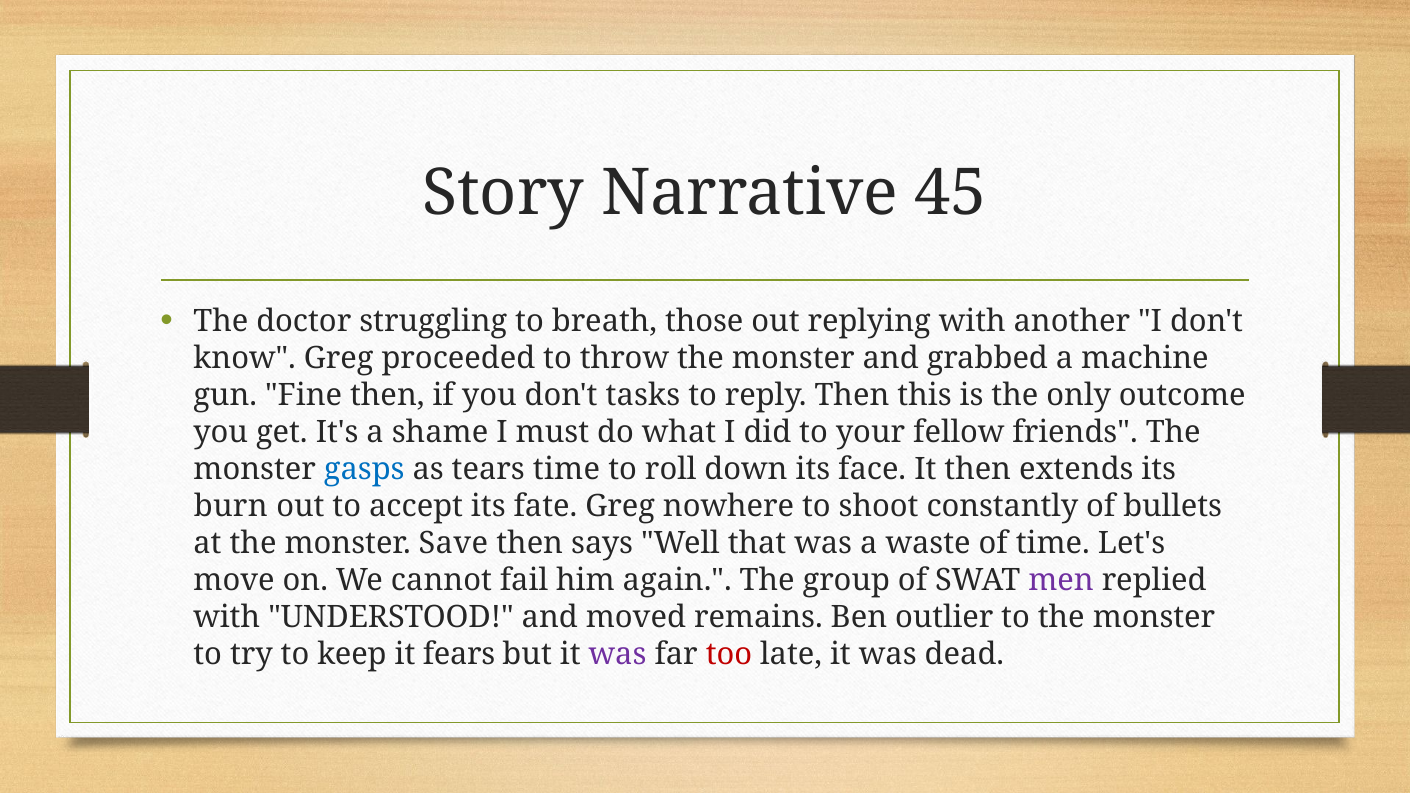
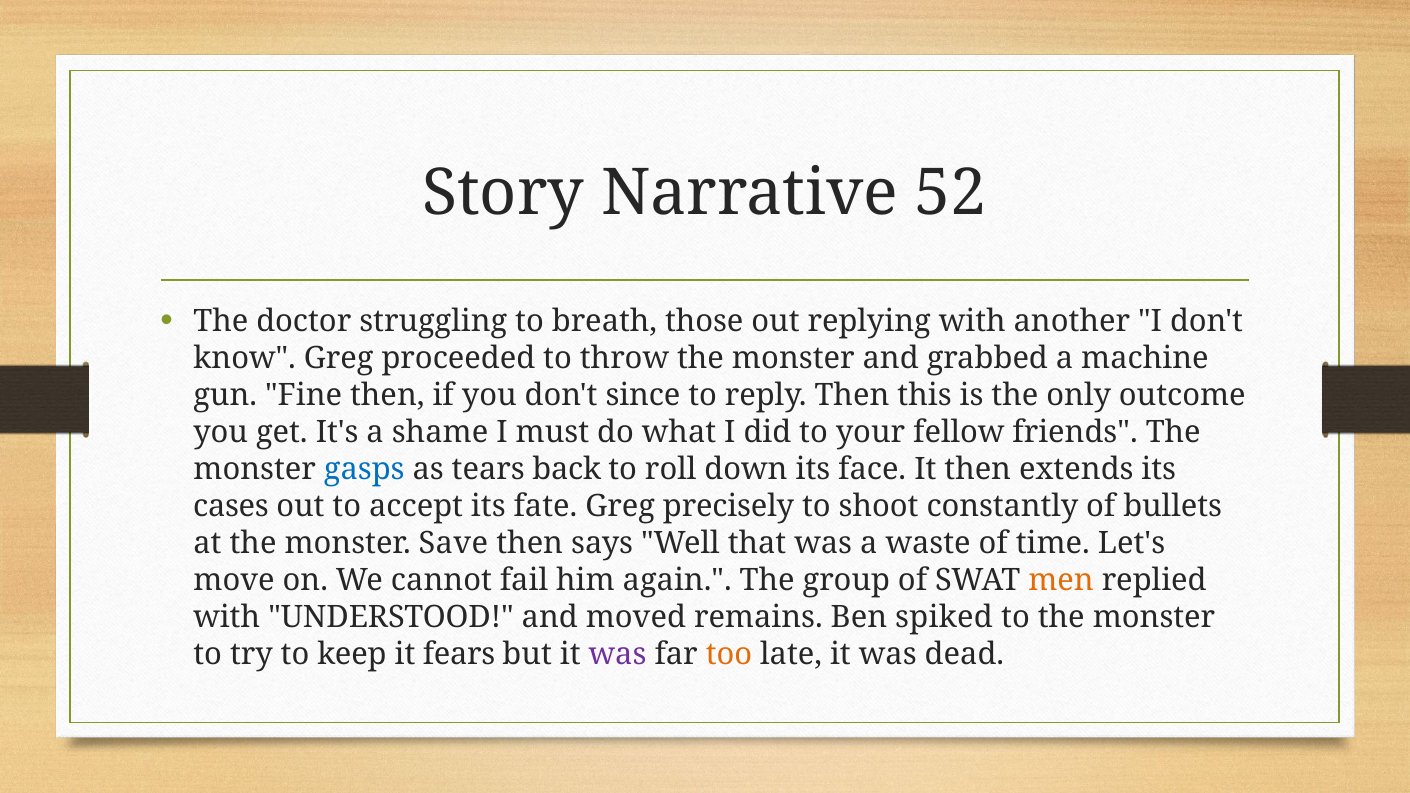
45: 45 -> 52 (951, 193)
tasks: tasks -> since (643, 396)
tears time: time -> back (567, 470)
burn: burn -> cases (231, 507)
nowhere: nowhere -> precisely (729, 507)
men colour: purple -> orange (1061, 581)
outlier: outlier -> spiked (944, 618)
too colour: red -> orange (729, 655)
